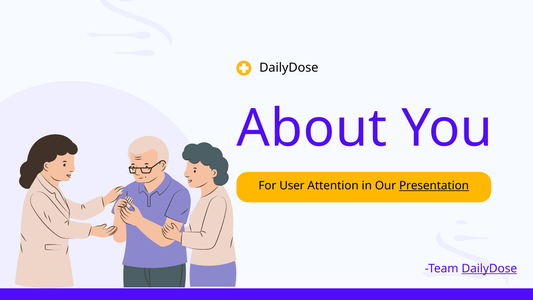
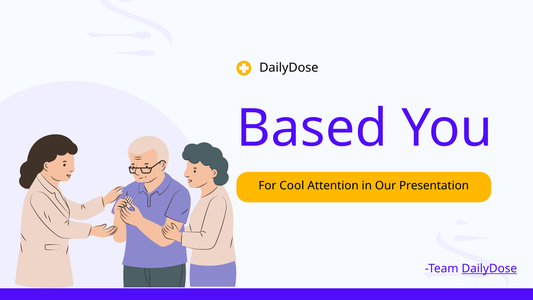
About: About -> Based (312, 129)
User: User -> Cool (292, 186)
Presentation underline: present -> none (434, 186)
